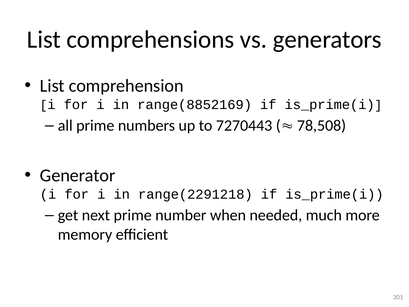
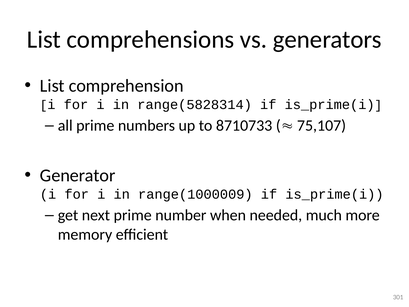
range(8852169: range(8852169 -> range(5828314 (195, 105)
7270443: 7270443 -> 8710733 (244, 126)
78,508: 78,508 -> 75,107 (321, 126)
range(2291218: range(2291218 -> range(1000009 (195, 194)
